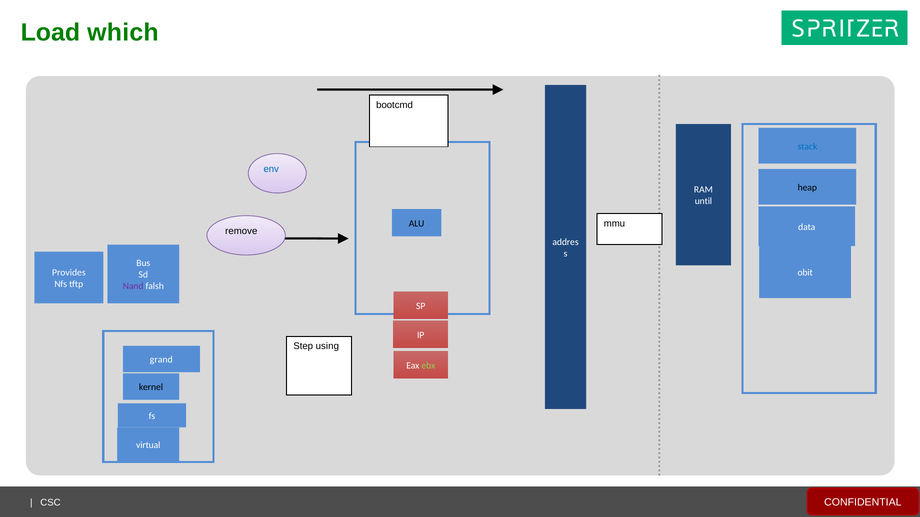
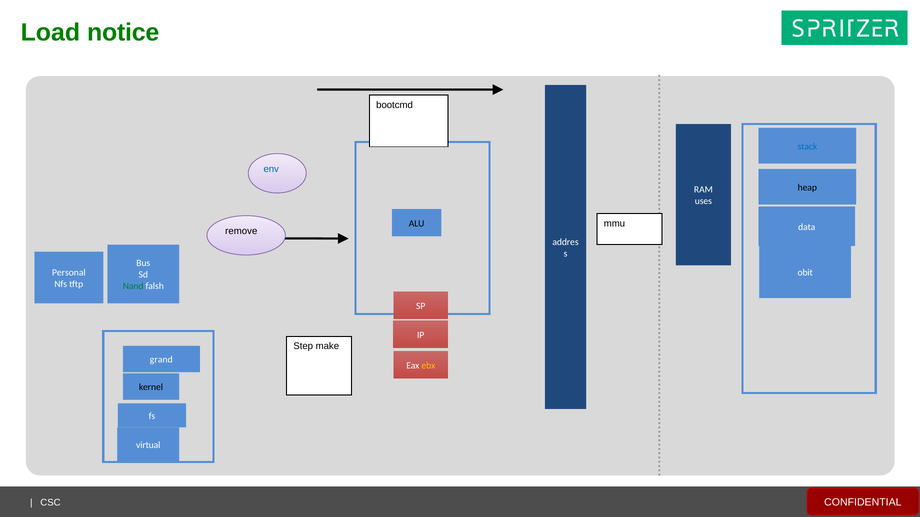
which: which -> notice (123, 32)
until: until -> uses (703, 201)
Provides: Provides -> Personal (69, 272)
Nand colour: purple -> green (133, 286)
using: using -> make (327, 346)
ebx colour: light green -> yellow (428, 366)
